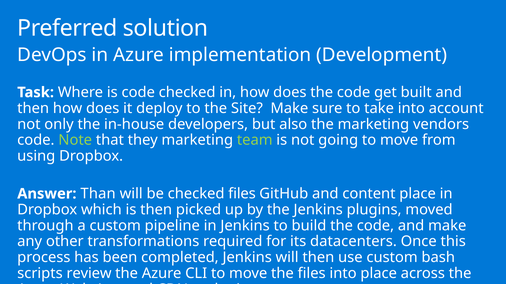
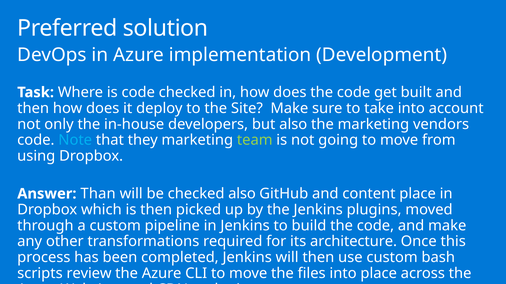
Note colour: light green -> light blue (75, 140)
checked files: files -> also (242, 194)
datacenters: datacenters -> architecture (354, 242)
